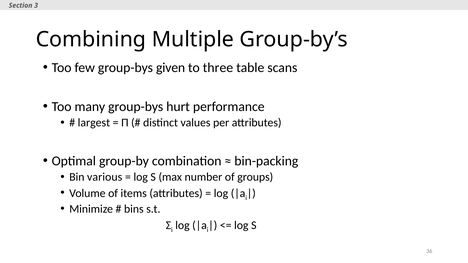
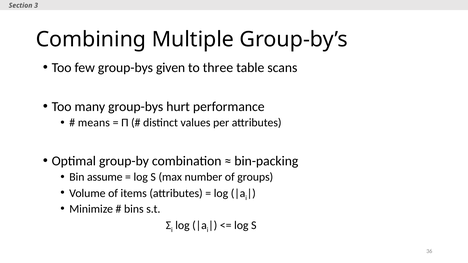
largest: largest -> means (94, 123)
various: various -> assume (105, 177)
